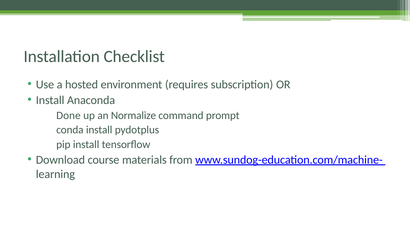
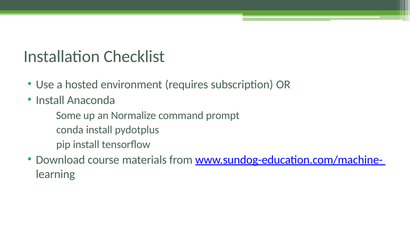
Done: Done -> Some (69, 115)
